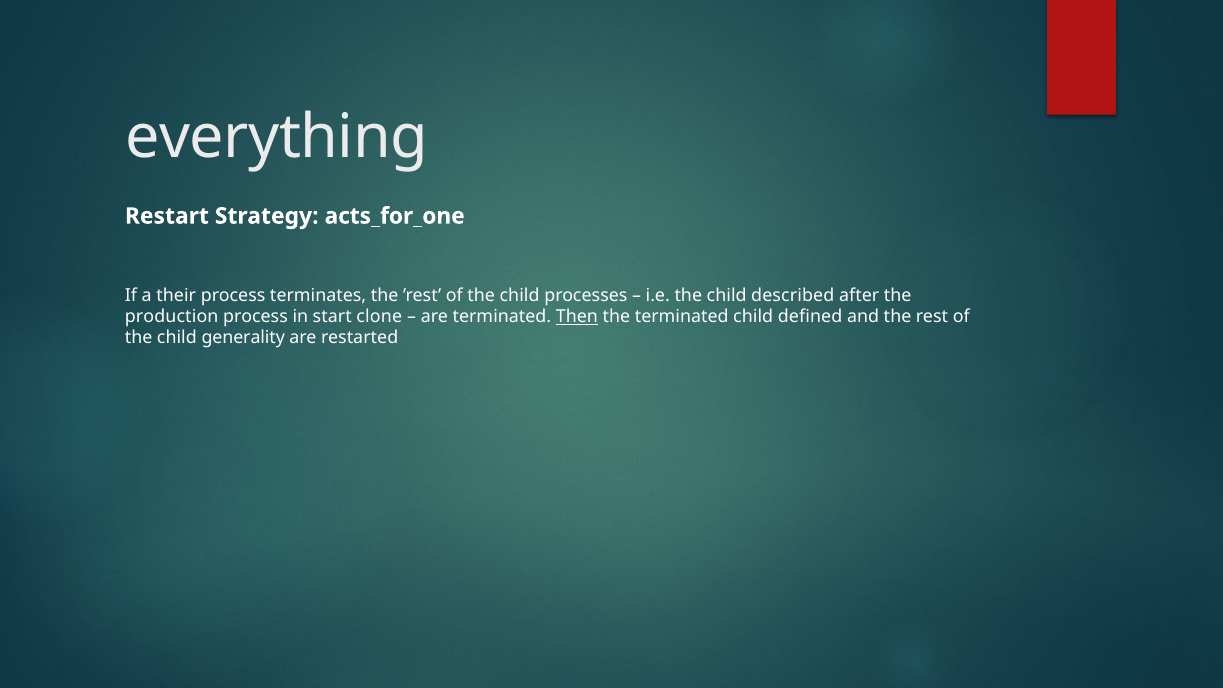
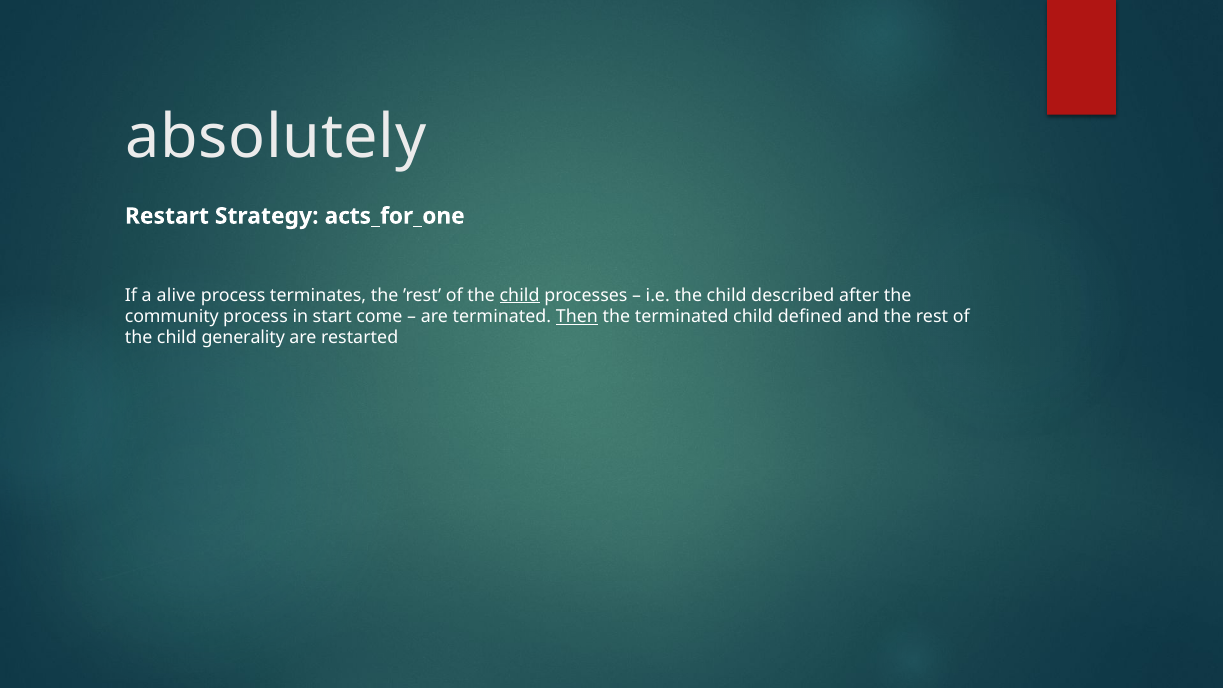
everything: everything -> absolutely (276, 138)
their: their -> alive (176, 295)
child underline: none -> present (520, 295)
production: production -> community (172, 317)
clone: clone -> come (379, 317)
